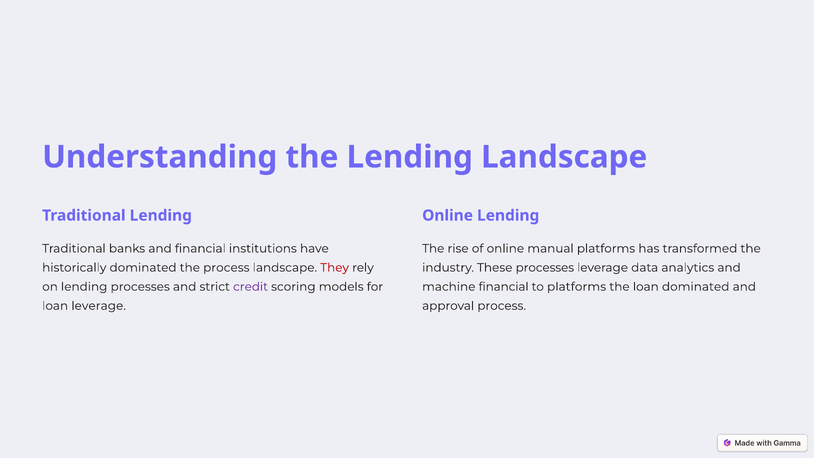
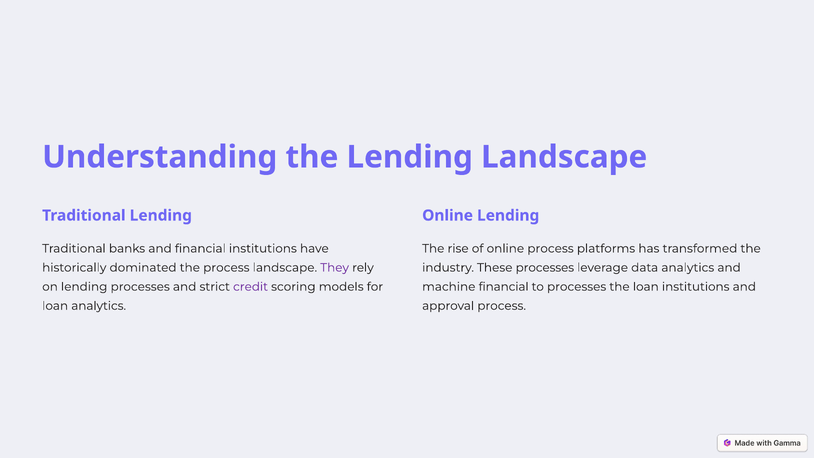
online manual: manual -> process (550, 248)
They colour: red -> purple (335, 268)
to platforms: platforms -> processes (577, 287)
loan dominated: dominated -> institutions (696, 287)
loan leverage: leverage -> analytics (99, 306)
